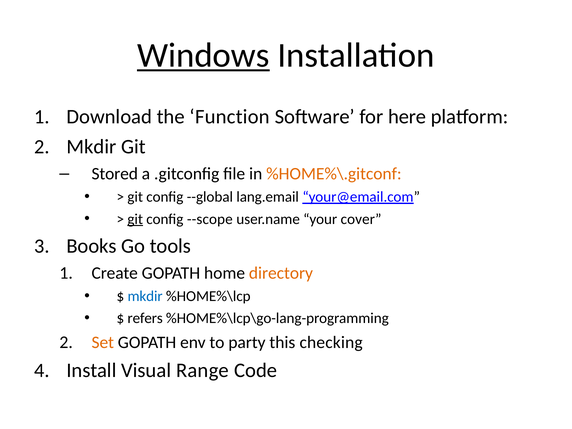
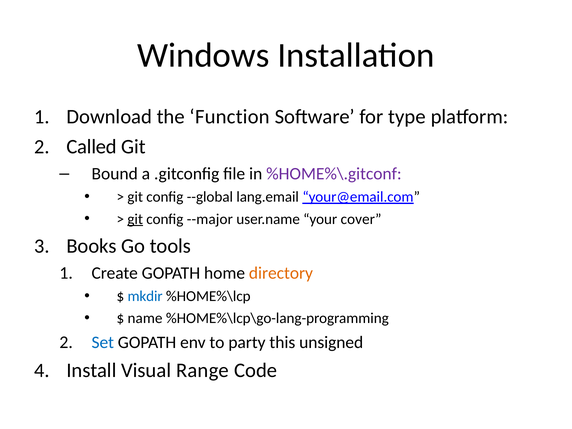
Windows underline: present -> none (203, 55)
here: here -> type (407, 117)
Mkdir: Mkdir -> Called (92, 147)
Stored: Stored -> Bound (115, 174)
%HOME%\.gitconf colour: orange -> purple (334, 174)
--scope: --scope -> --major (210, 219)
refers: refers -> name (145, 318)
Set colour: orange -> blue (103, 342)
checking: checking -> unsigned (331, 342)
